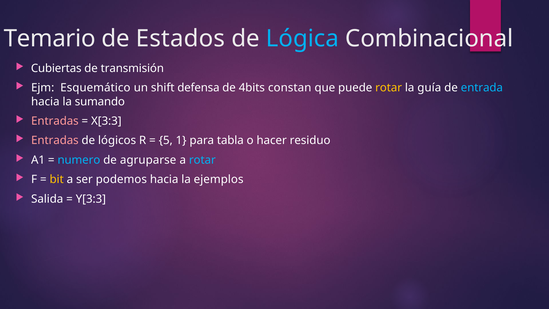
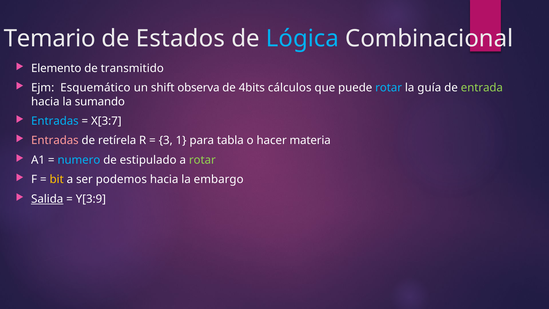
Cubiertas: Cubiertas -> Elemento (56, 68)
transmisión: transmisión -> transmitido (132, 68)
defensa: defensa -> observa (198, 88)
constan: constan -> cálculos (290, 88)
rotar colour: yellow -> light blue (389, 88)
entrada colour: light blue -> light green (482, 88)
Entradas colour: pink -> light blue (55, 121)
X[3:3: X[3:3 -> X[3:7 (106, 121)
lógicos: lógicos -> retírela (117, 140)
5: 5 -> 3 (166, 140)
residuo: residuo -> materia (310, 140)
agruparse: agruparse -> estipulado (148, 160)
rotar colour: light blue -> light green (202, 160)
ejemplos: ejemplos -> embargo (219, 179)
Salida underline: none -> present (47, 199)
Y[3:3: Y[3:3 -> Y[3:9 (91, 199)
